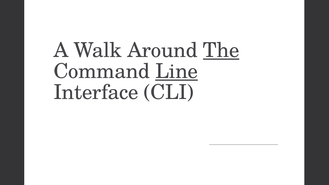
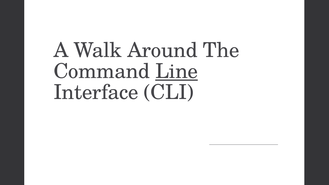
The underline: present -> none (221, 50)
